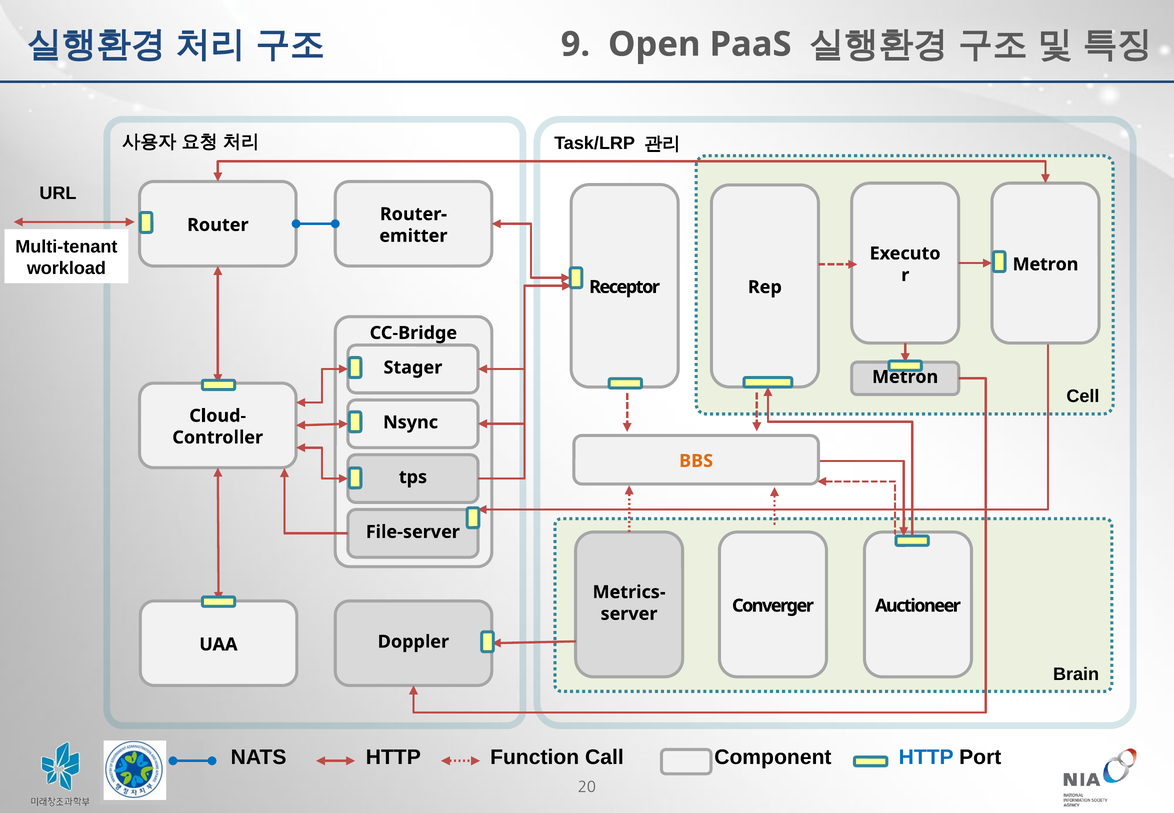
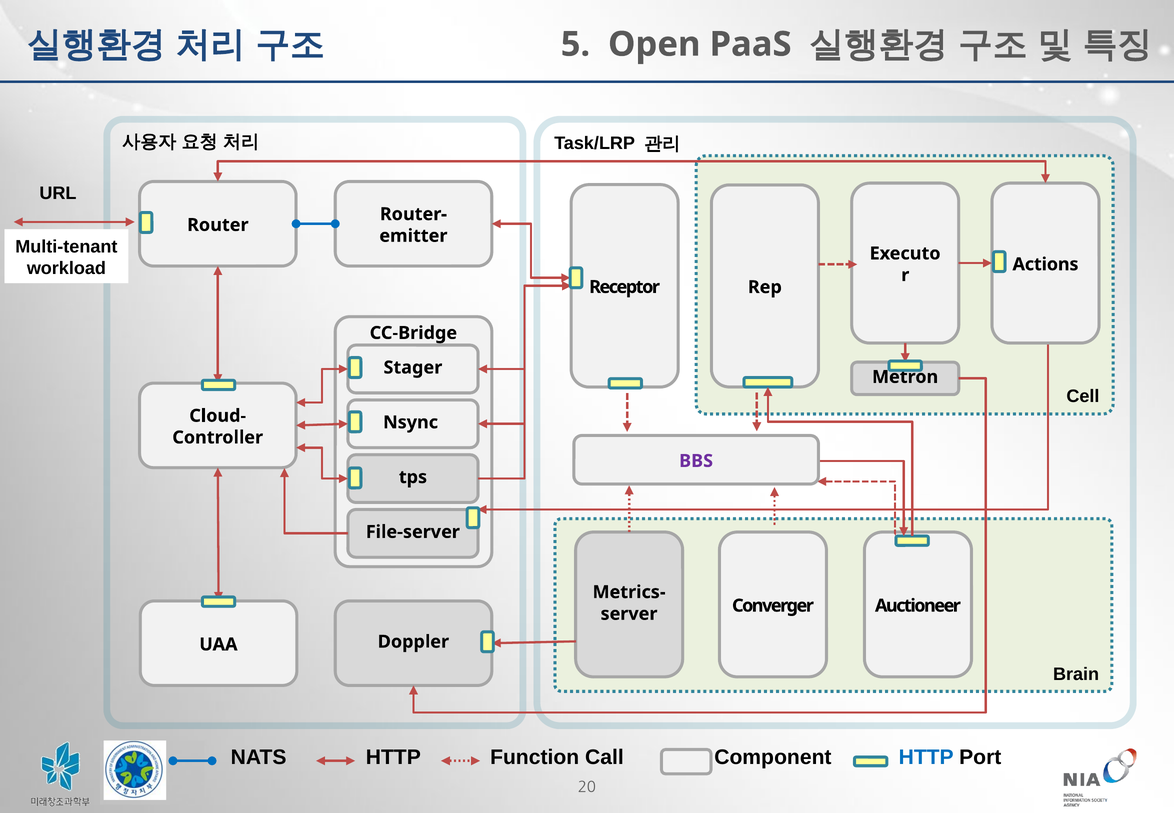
9: 9 -> 5 (575, 44)
Metron: Metron -> Actions (1046, 264)
BBS colour: orange -> purple (696, 461)
